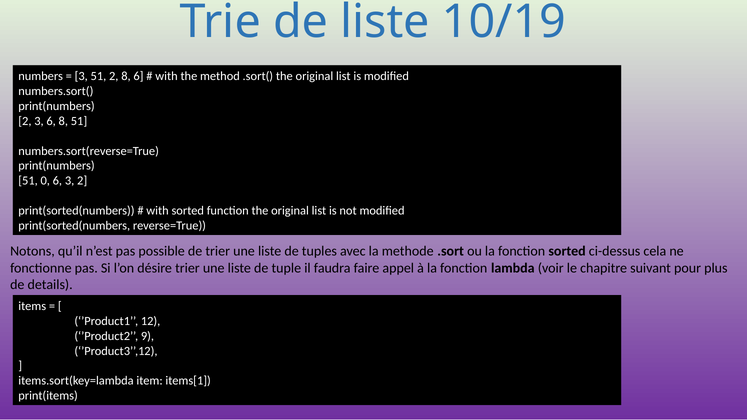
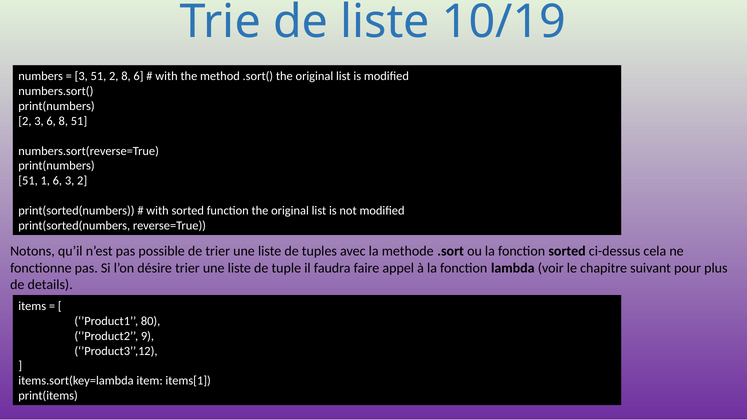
0: 0 -> 1 (45, 181)
12: 12 -> 80 (151, 321)
